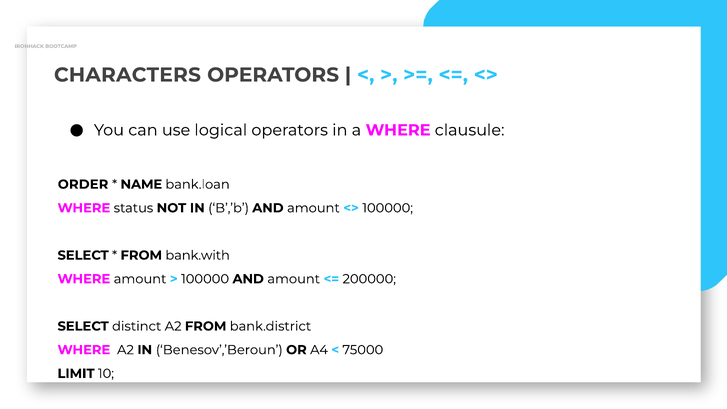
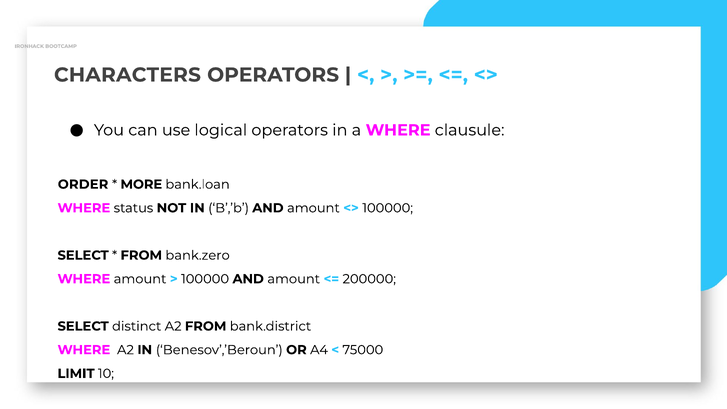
NAME: NAME -> MORE (141, 184)
bank.with: bank.with -> bank.zero (198, 255)
